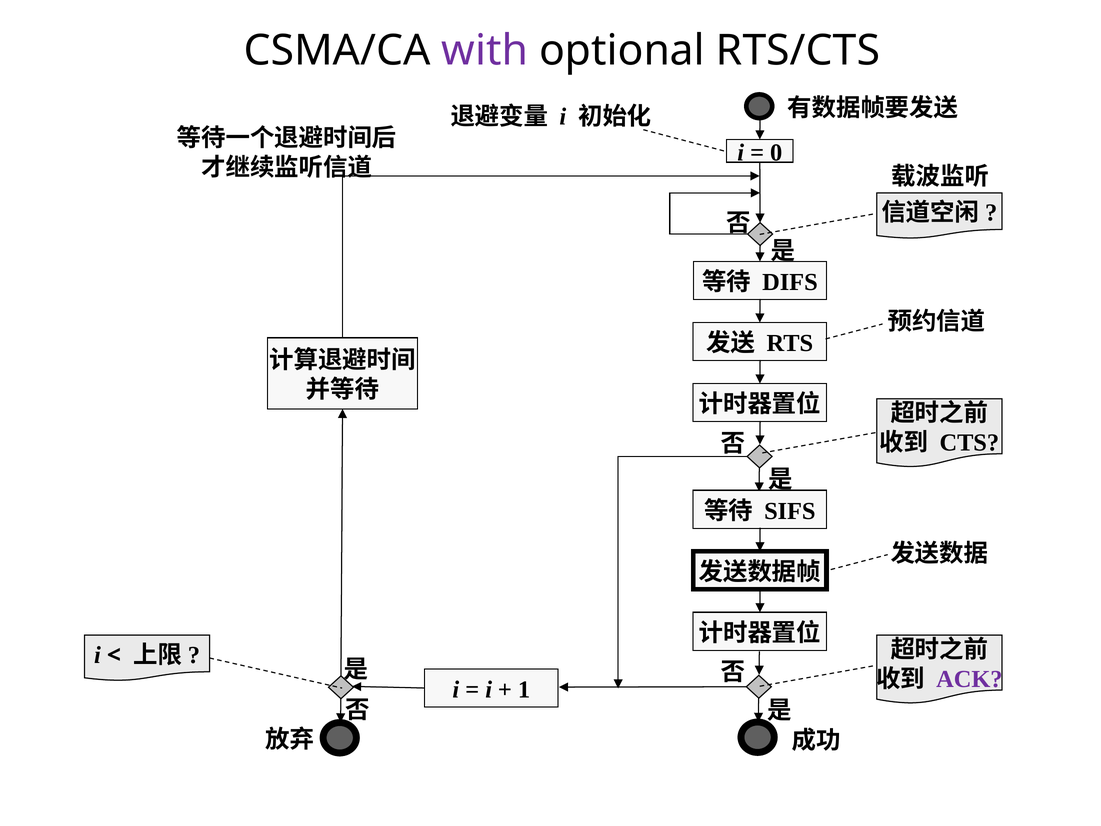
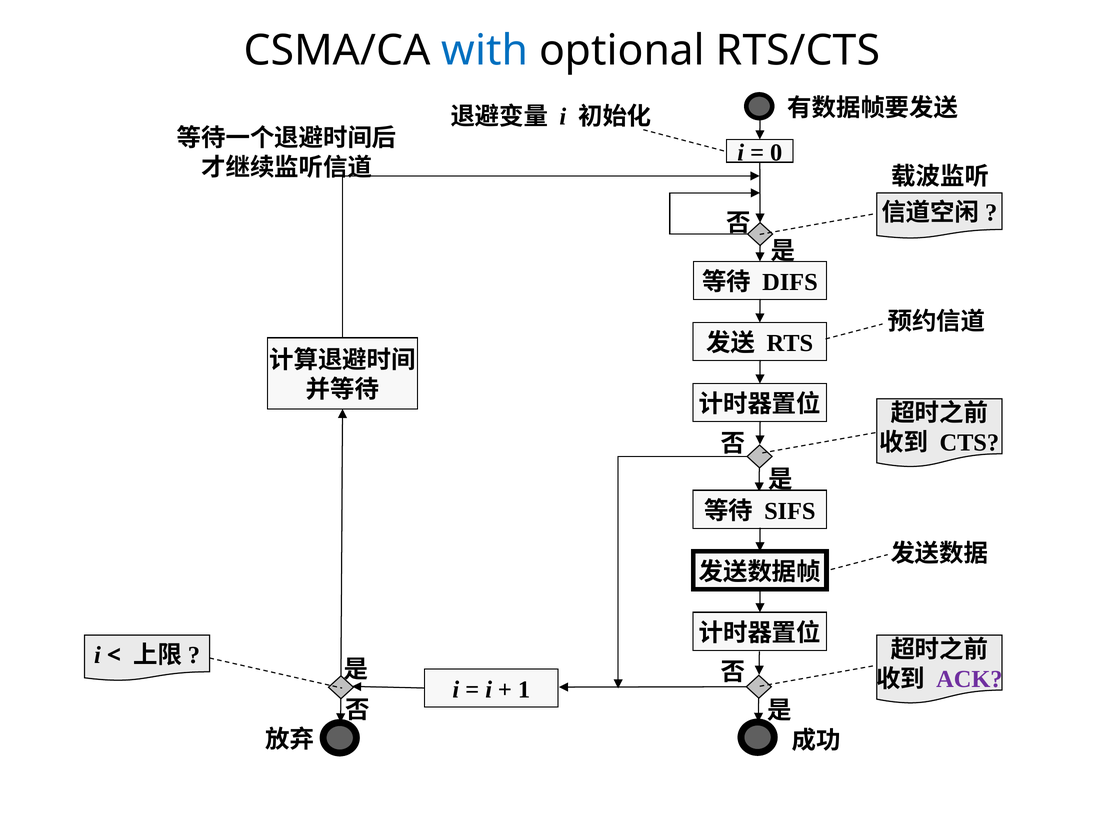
with colour: purple -> blue (485, 51)
